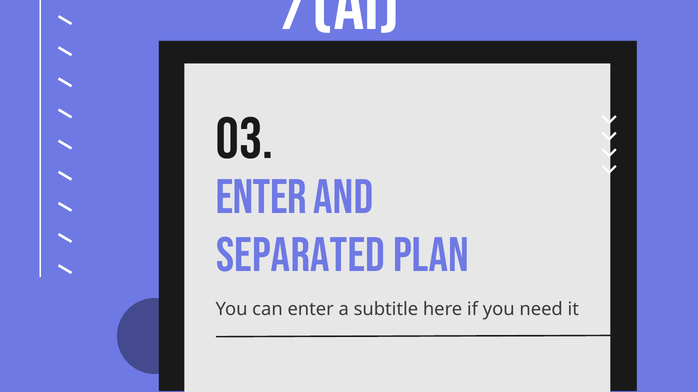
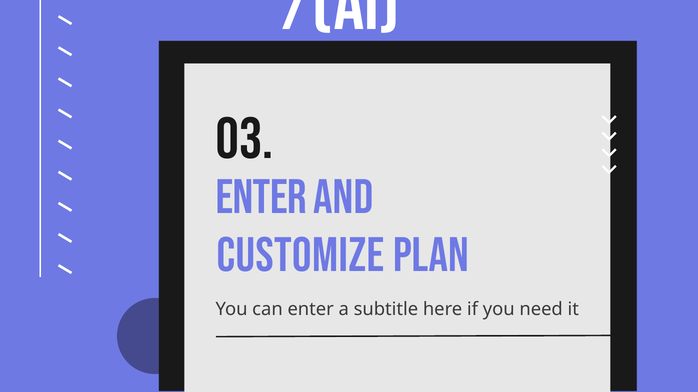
SEPARATED: SEPARATED -> CUSTOMIZE (300, 256)
